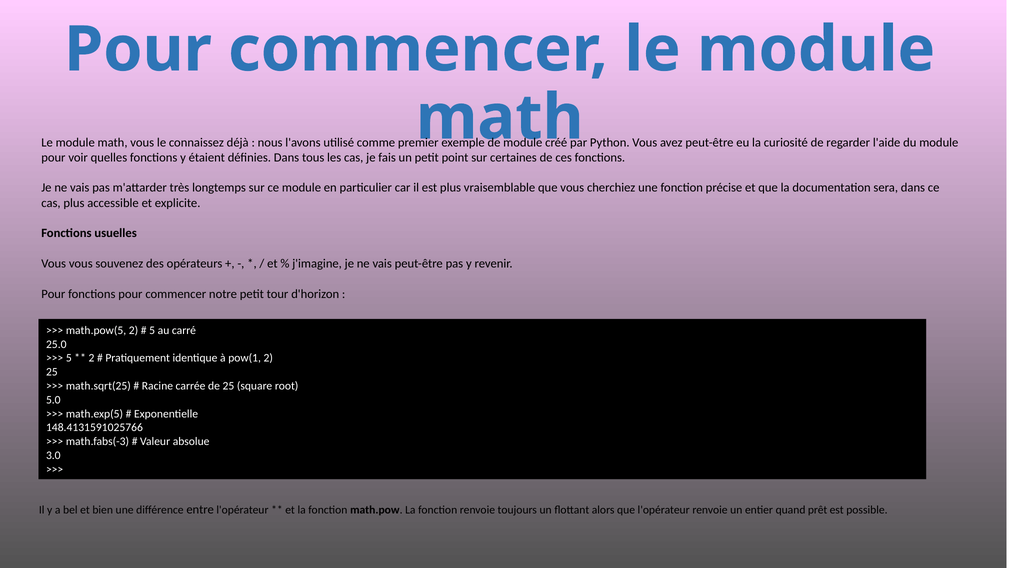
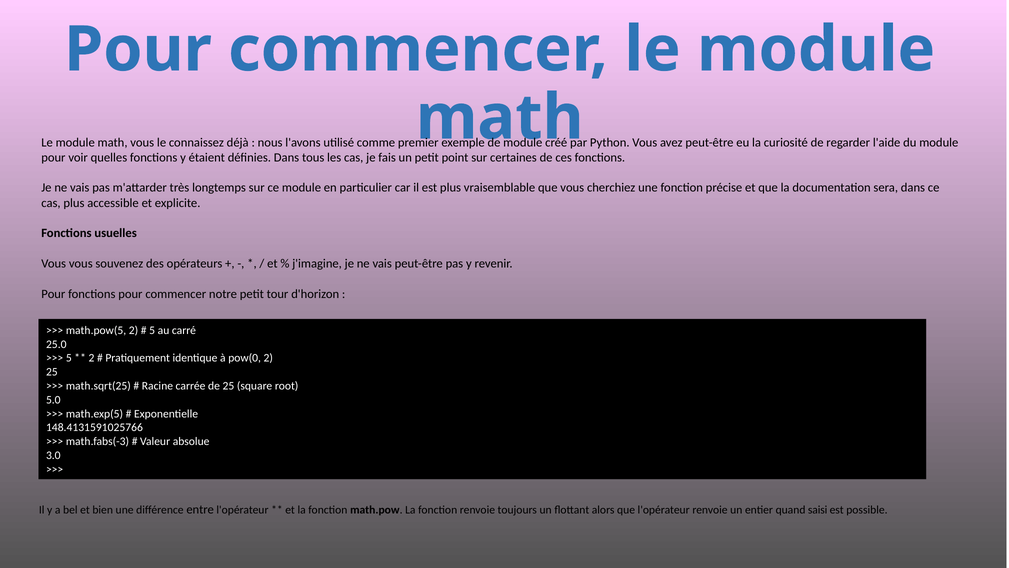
pow(1: pow(1 -> pow(0 (245, 358)
prêt: prêt -> saisi (818, 510)
